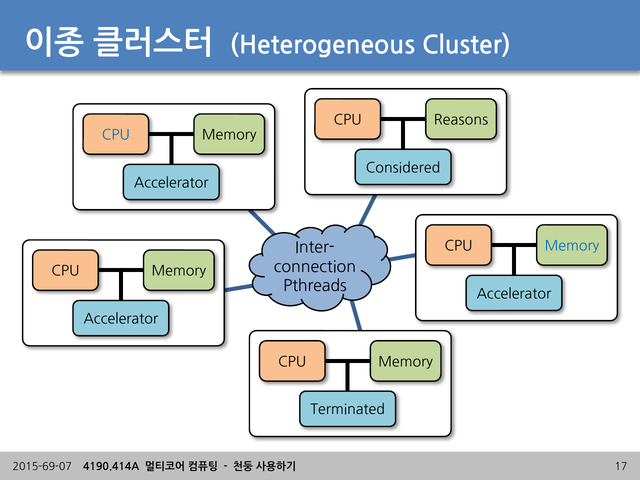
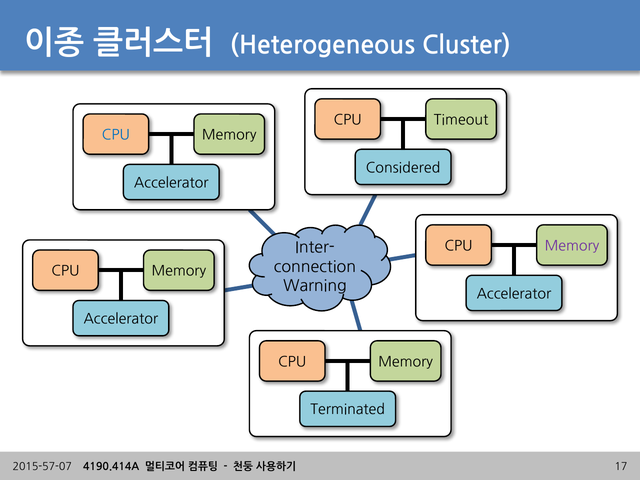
Reasons: Reasons -> Timeout (461, 120)
Memory colour: blue -> purple (572, 246)
Pthreads: Pthreads -> Warning (315, 286)
2015-69-07: 2015-69-07 -> 2015-57-07 (42, 467)
